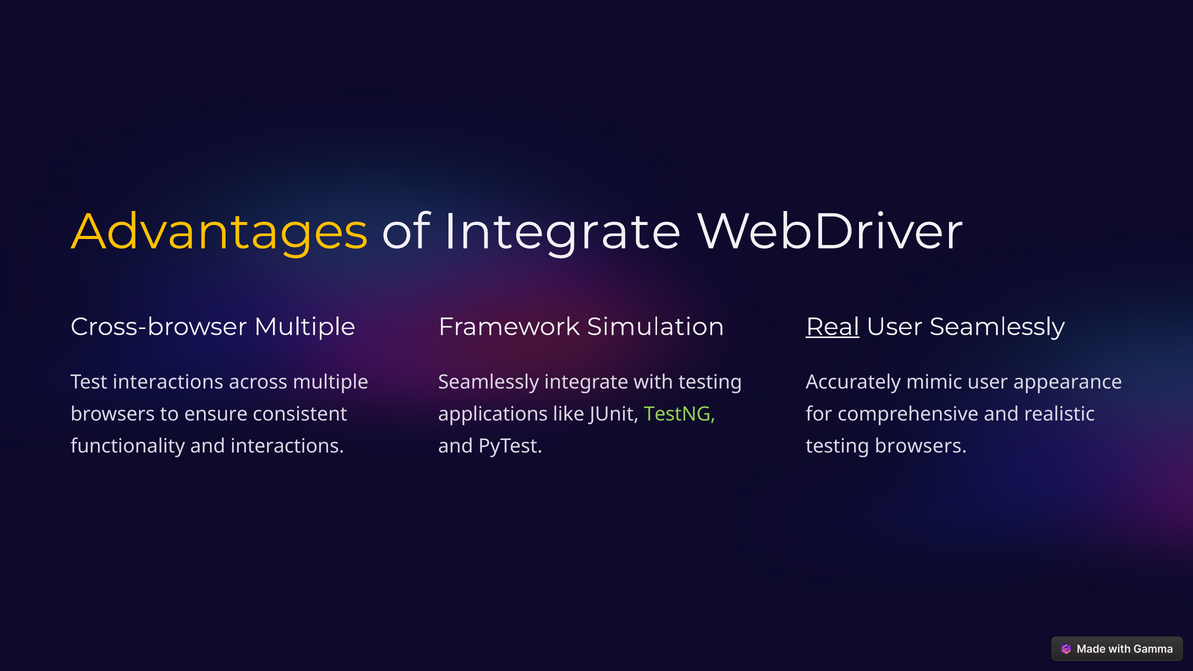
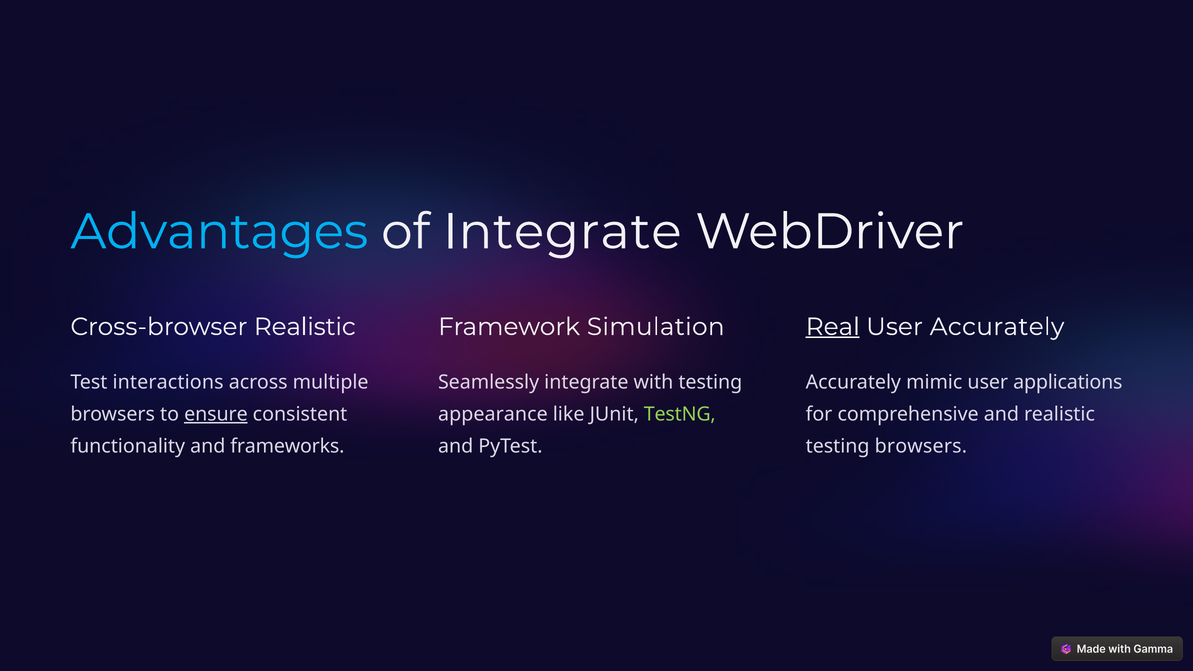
Advantages colour: yellow -> light blue (219, 232)
Cross-browser Multiple: Multiple -> Realistic (305, 327)
User Seamlessly: Seamlessly -> Accurately (997, 327)
appearance: appearance -> applications (1068, 382)
ensure underline: none -> present (216, 414)
applications: applications -> appearance (493, 414)
and interactions: interactions -> frameworks (287, 446)
